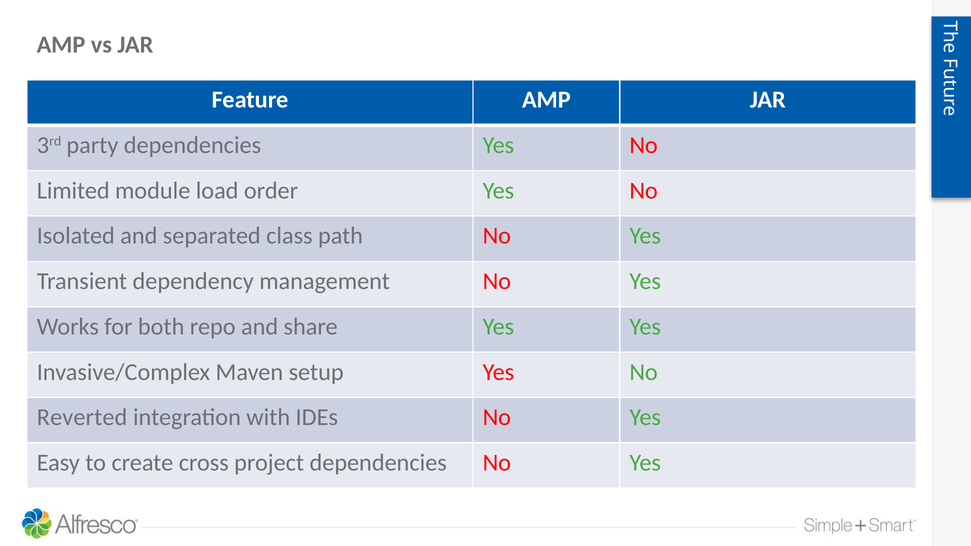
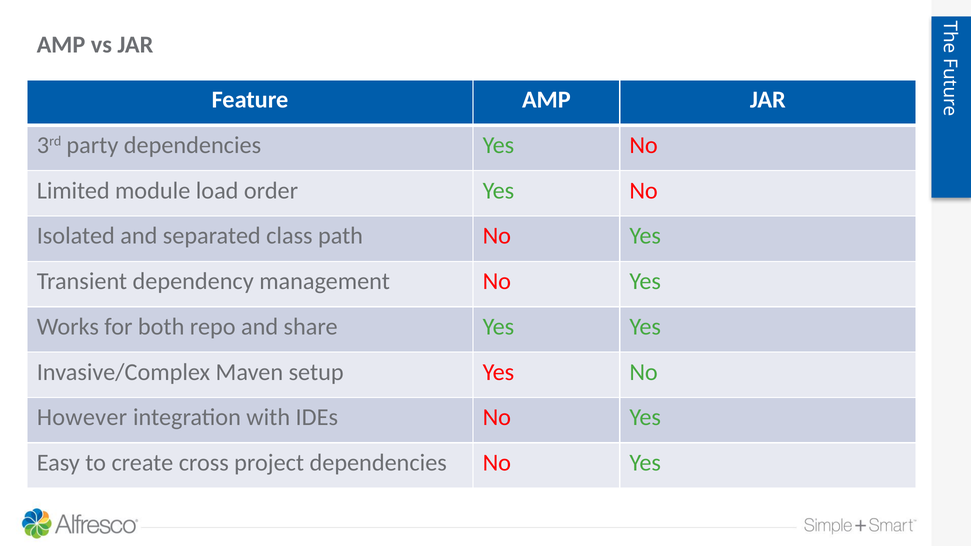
Reverted: Reverted -> However (82, 418)
